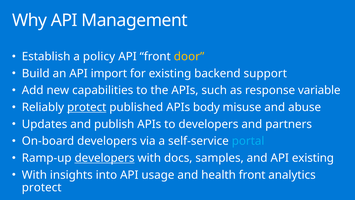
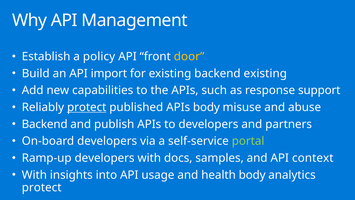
backend support: support -> existing (265, 73)
variable: variable -> support (319, 90)
Updates: Updates -> Backend (45, 124)
portal colour: light blue -> light green (248, 141)
developers underline: present -> none (105, 158)
API existing: existing -> context (313, 158)
health front: front -> body (252, 175)
